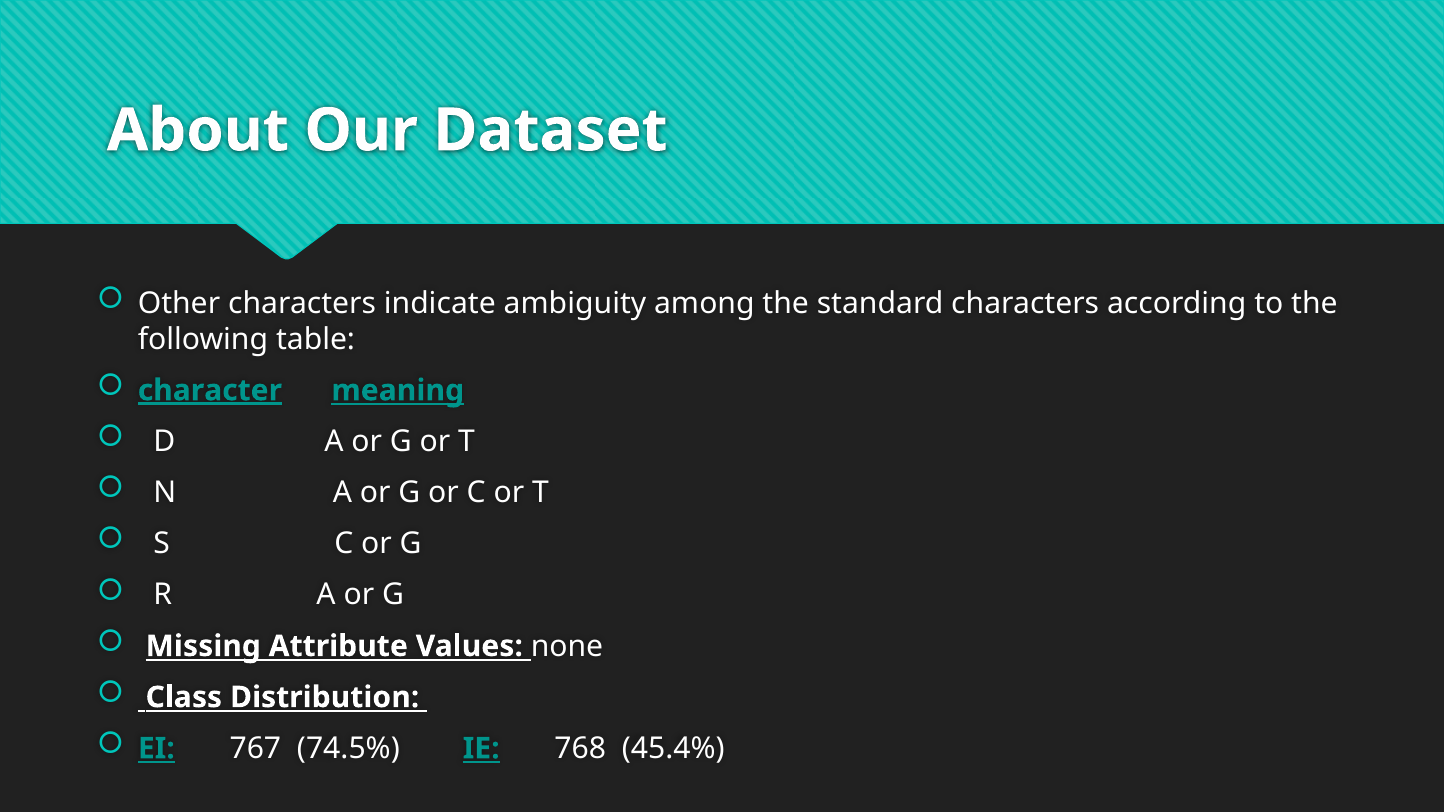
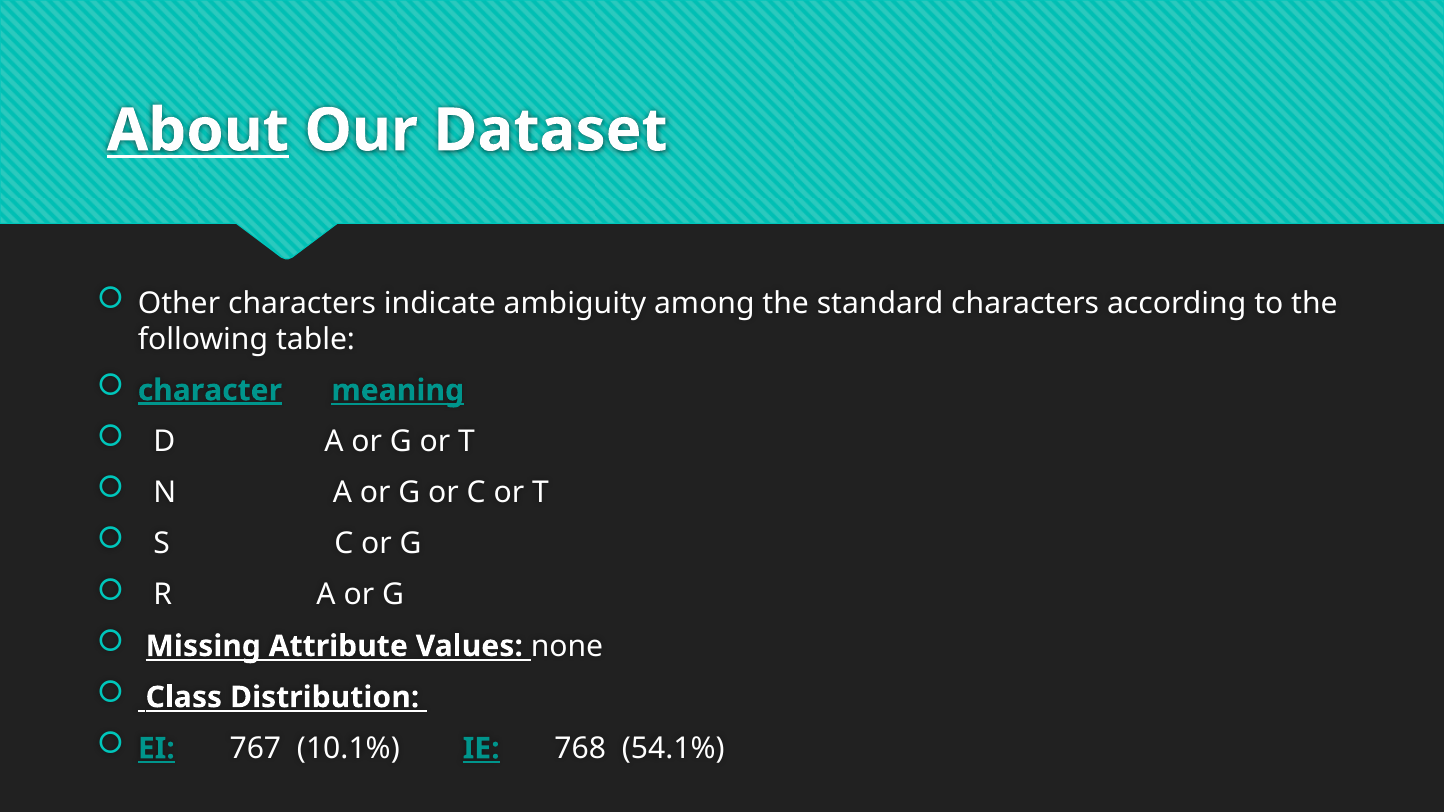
About underline: none -> present (198, 131)
74.5%: 74.5% -> 10.1% (348, 749)
45.4%: 45.4% -> 54.1% (673, 749)
